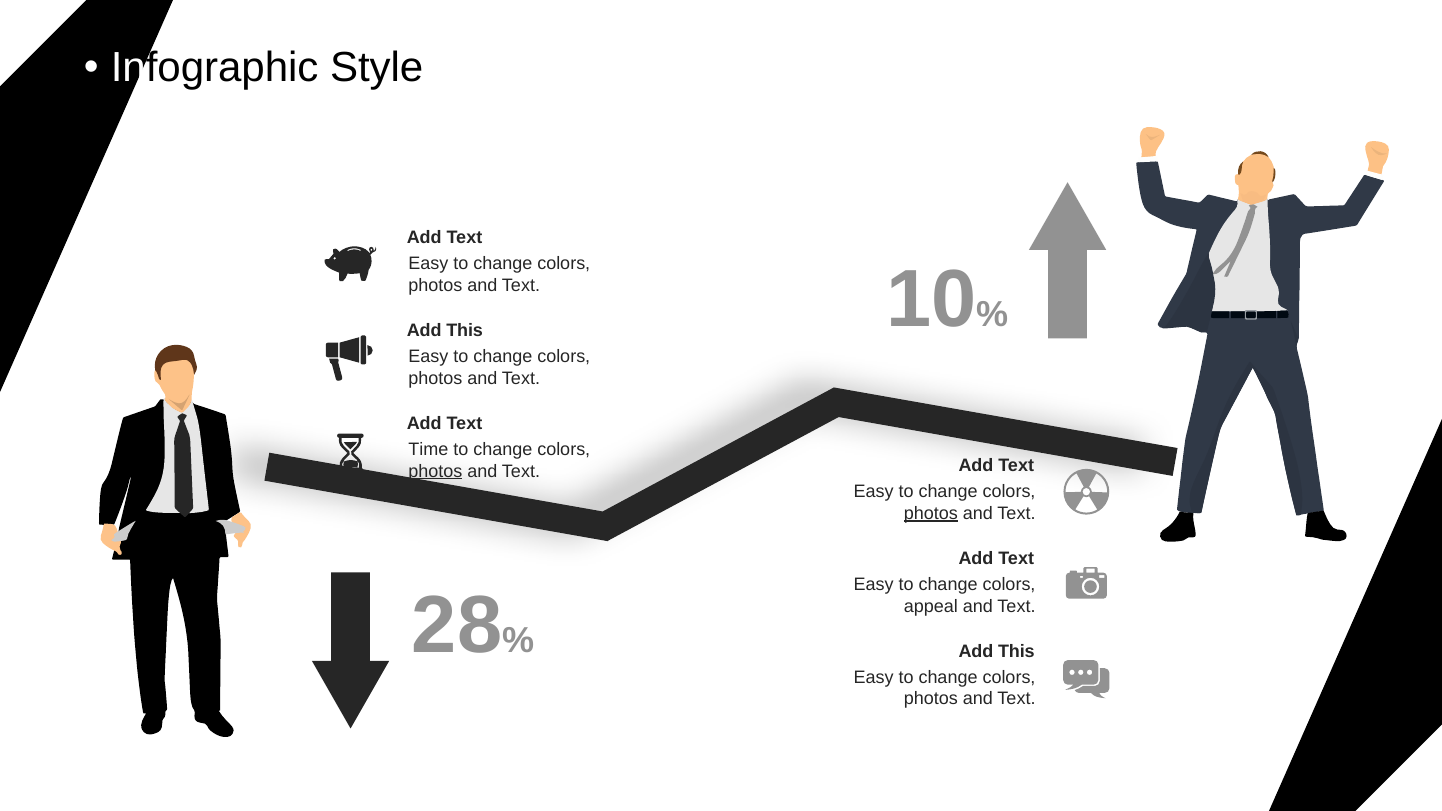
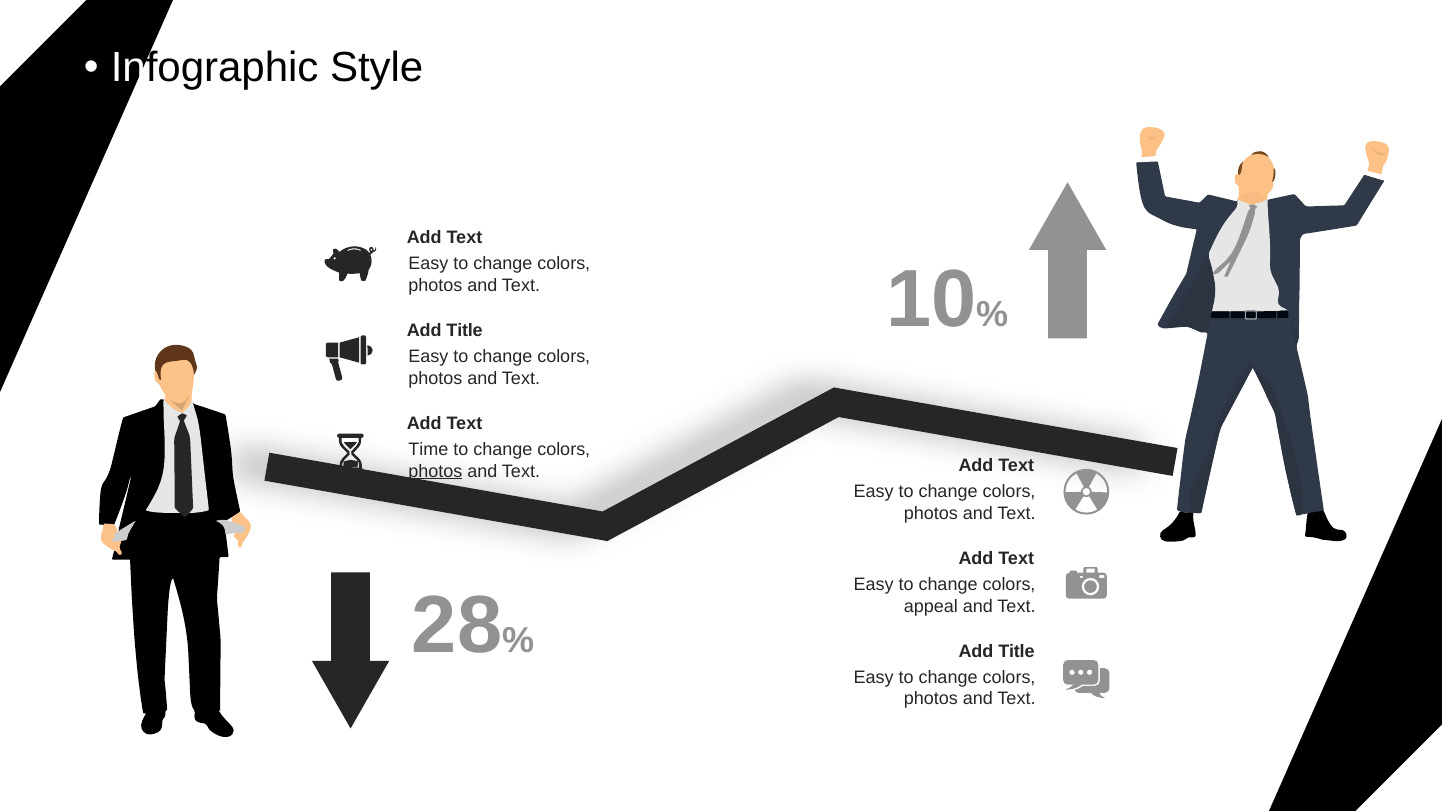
This: This -> Title (465, 331)
photos underline: present -> none (931, 513)
This: This -> Title (1016, 652)
